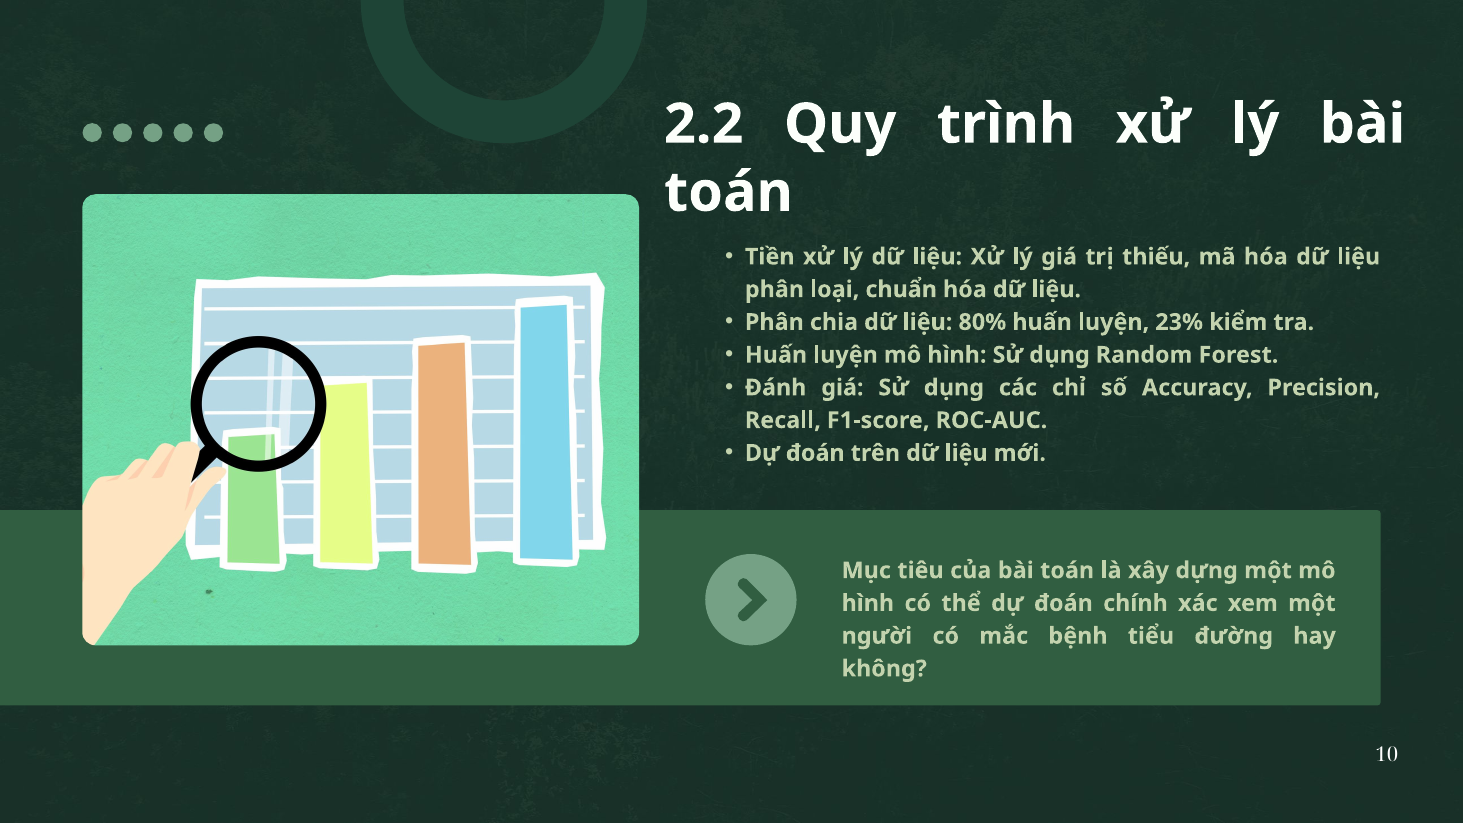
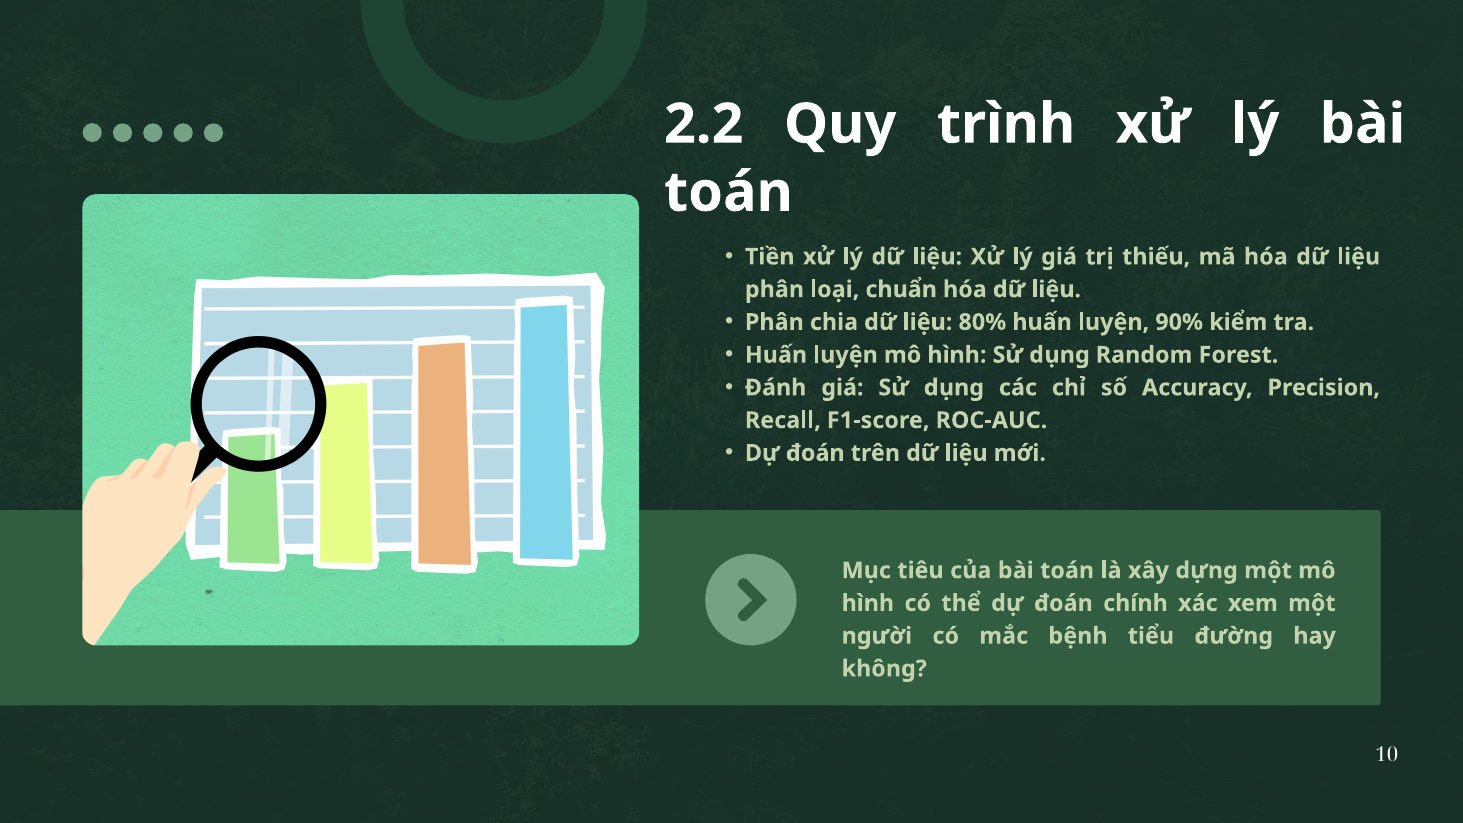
23%: 23% -> 90% (1179, 322)
